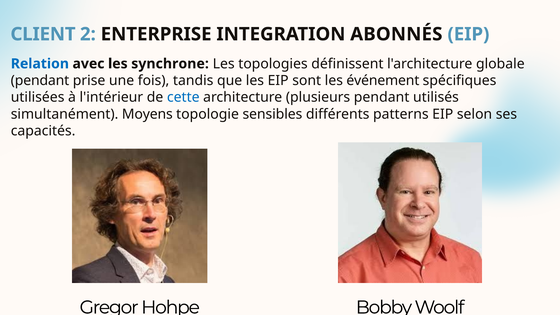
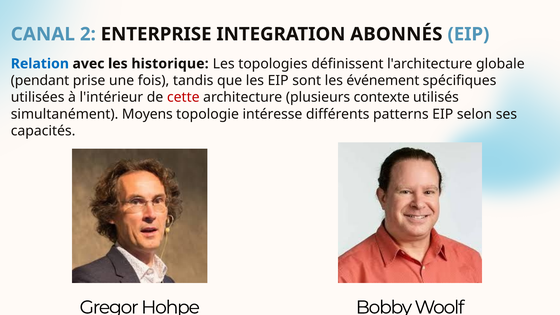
CLIENT: CLIENT -> CANAL (43, 34)
synchrone: synchrone -> historique (170, 64)
cette colour: blue -> red (183, 97)
plusieurs pendant: pendant -> contexte (382, 97)
sensibles: sensibles -> intéresse (272, 114)
